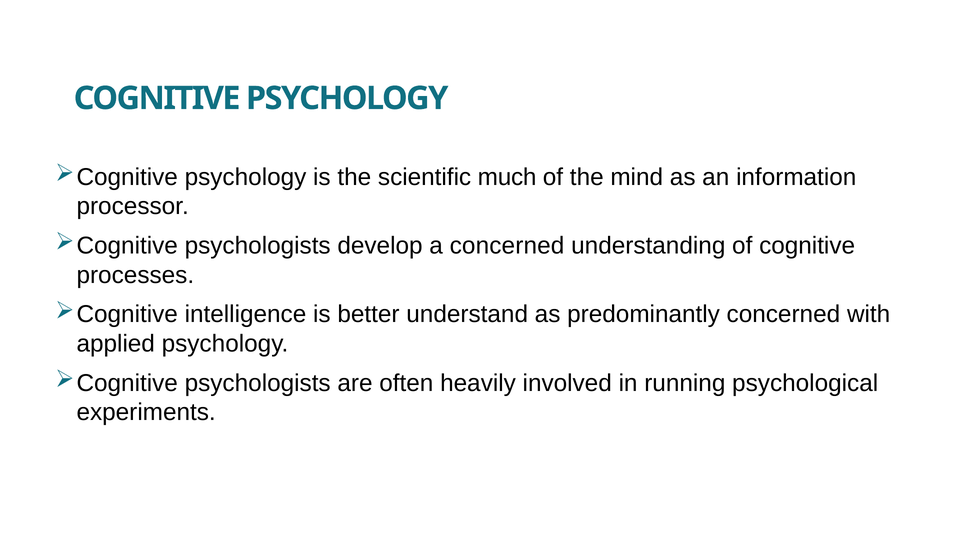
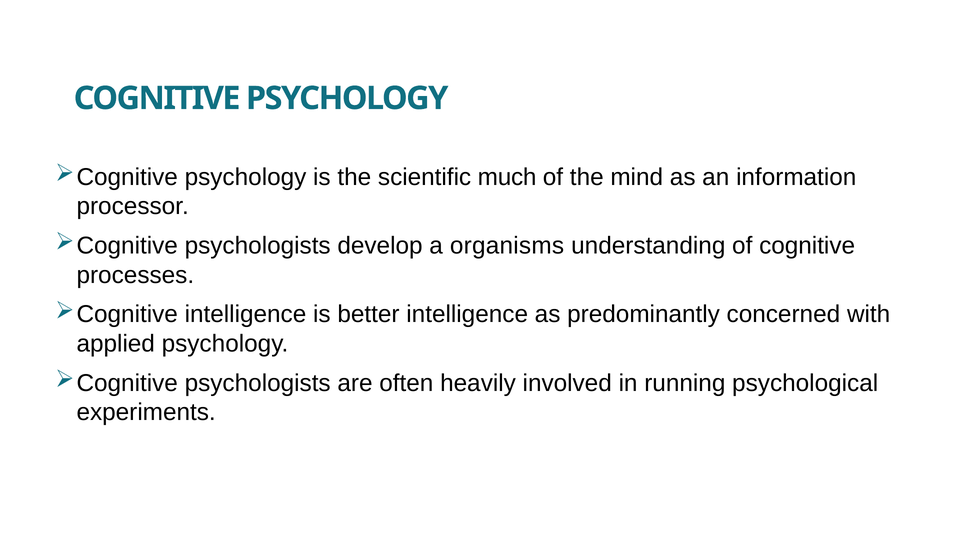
a concerned: concerned -> organisms (507, 246)
better understand: understand -> intelligence (467, 314)
